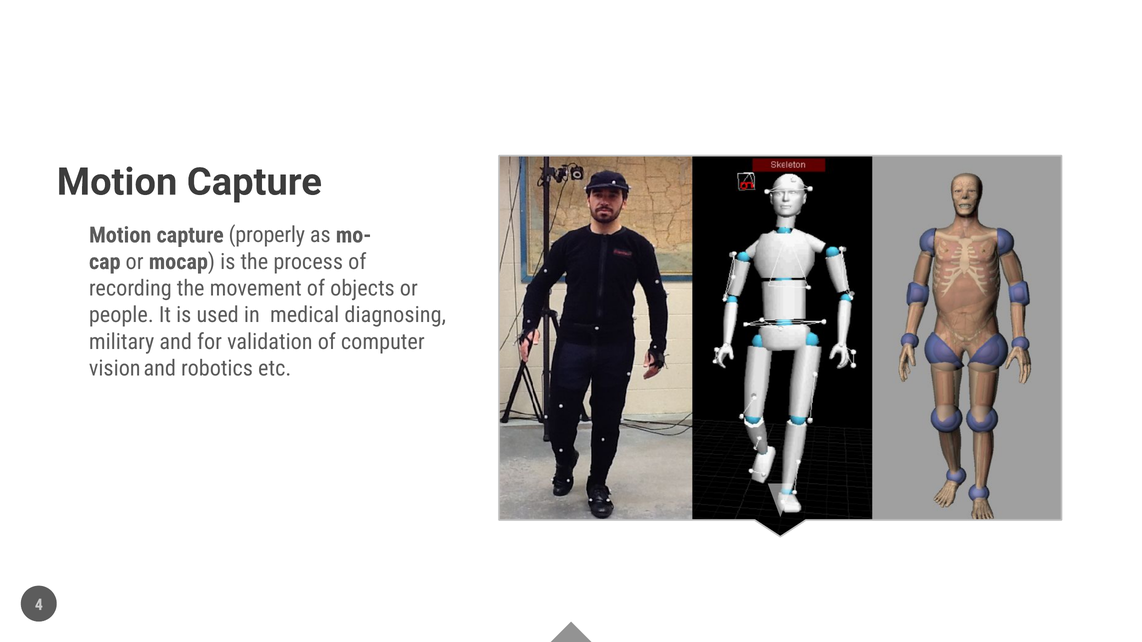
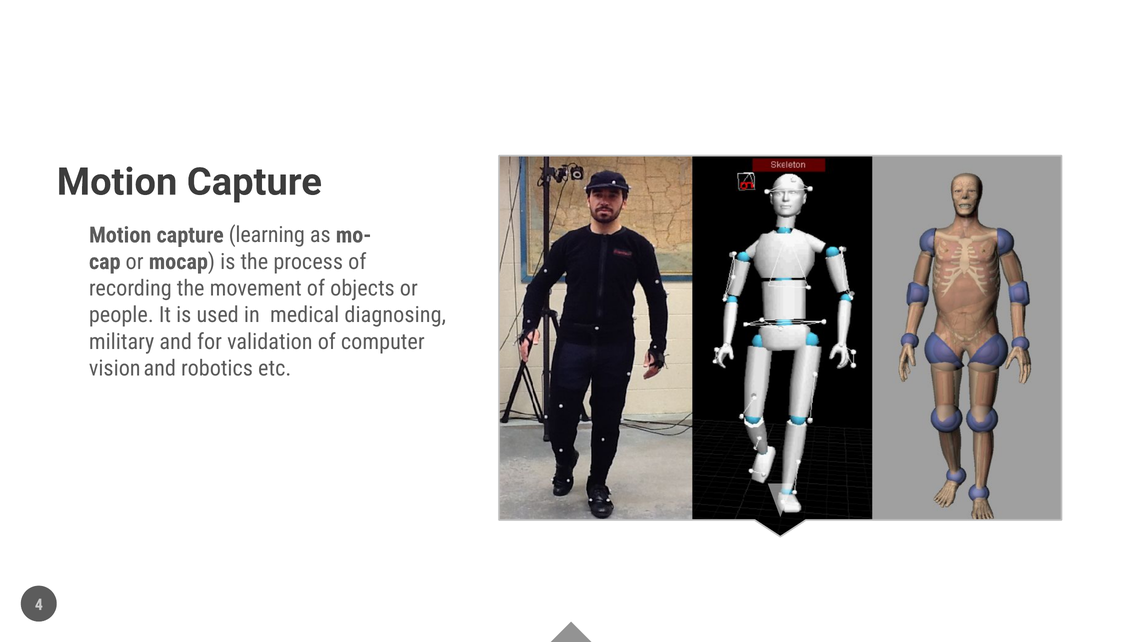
properly: properly -> learning (267, 235)
